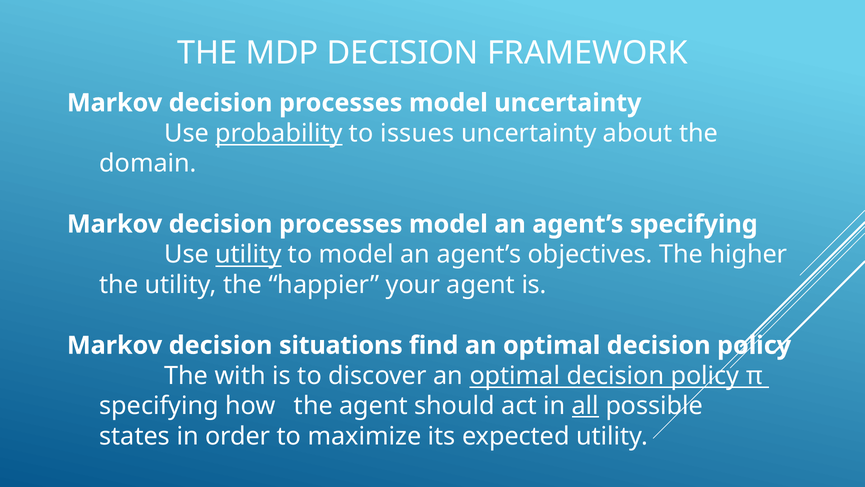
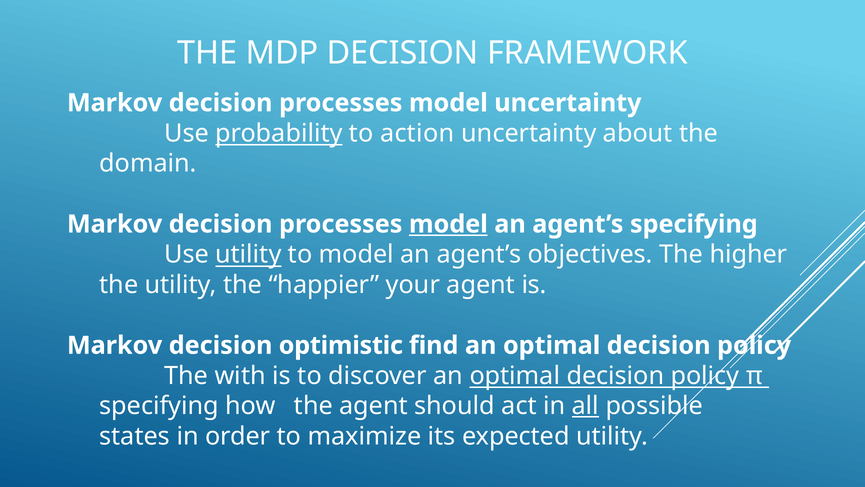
issues: issues -> action (417, 133)
model underline: none -> present (448, 224)
situations: situations -> optimistic (341, 345)
